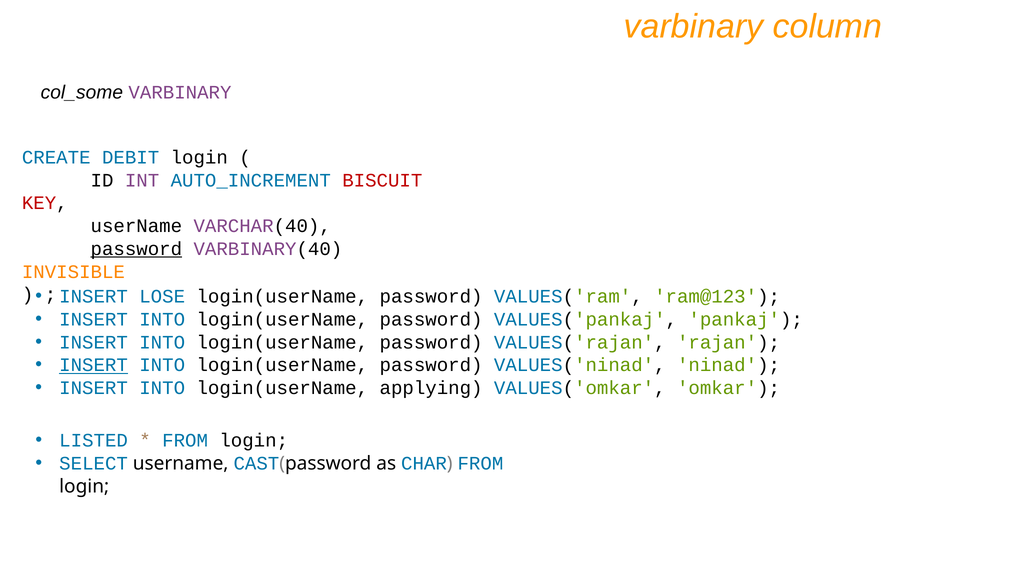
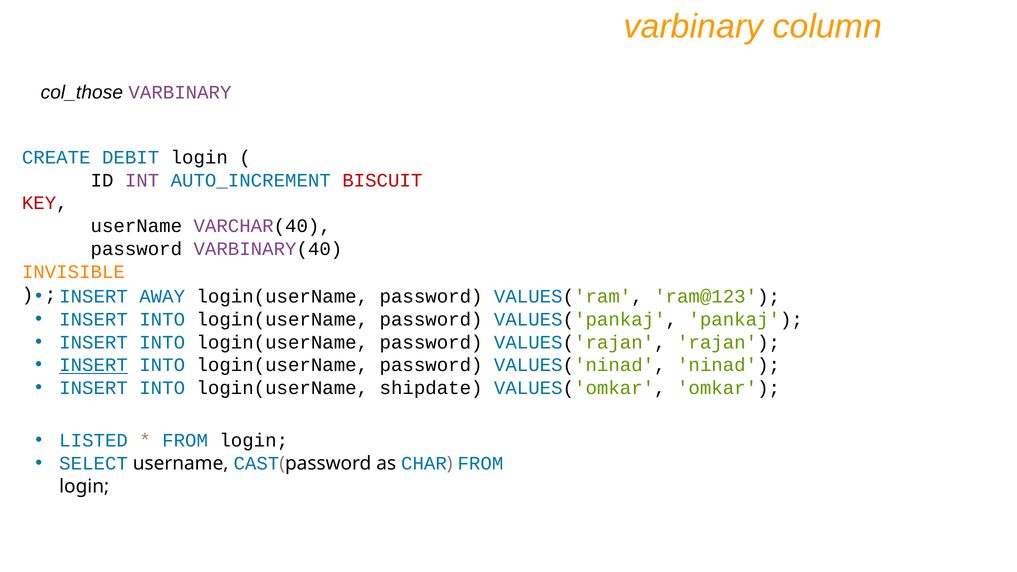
col_some: col_some -> col_those (82, 92)
password underline: present -> none (136, 249)
LOSE: LOSE -> AWAY (162, 297)
applying: applying -> shipdate (431, 388)
